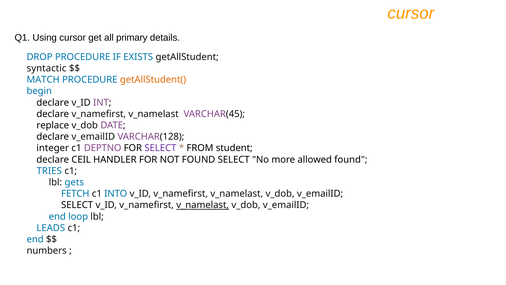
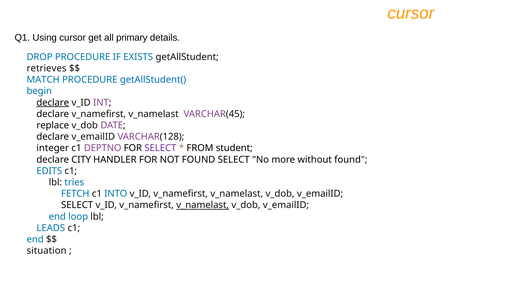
syntactic: syntactic -> retrieves (47, 68)
getAllStudent( colour: orange -> blue (153, 80)
declare underline: none -> present (53, 102)
CEIL: CEIL -> CITY (81, 159)
allowed: allowed -> without (315, 159)
TRIES: TRIES -> EDITS (49, 171)
gets: gets -> tries (74, 182)
numbers: numbers -> situation (47, 250)
